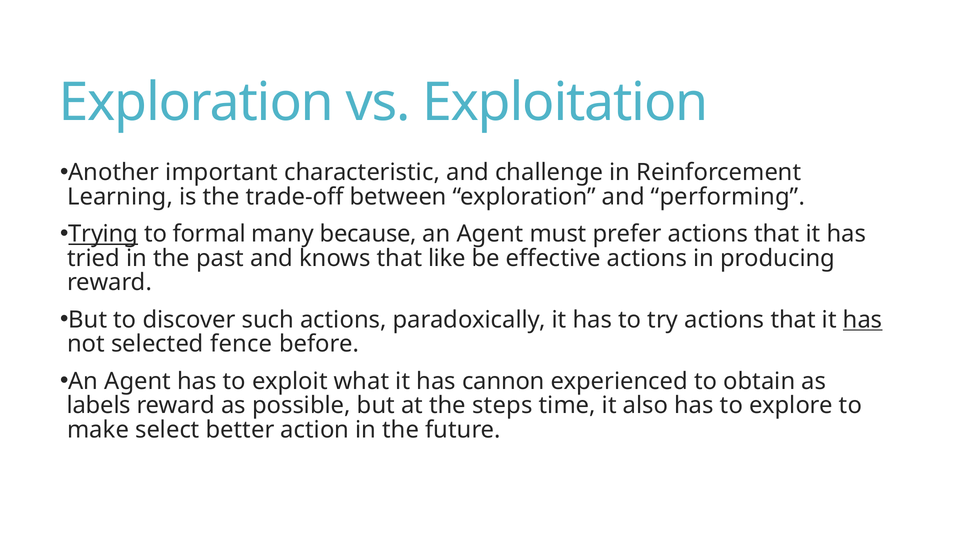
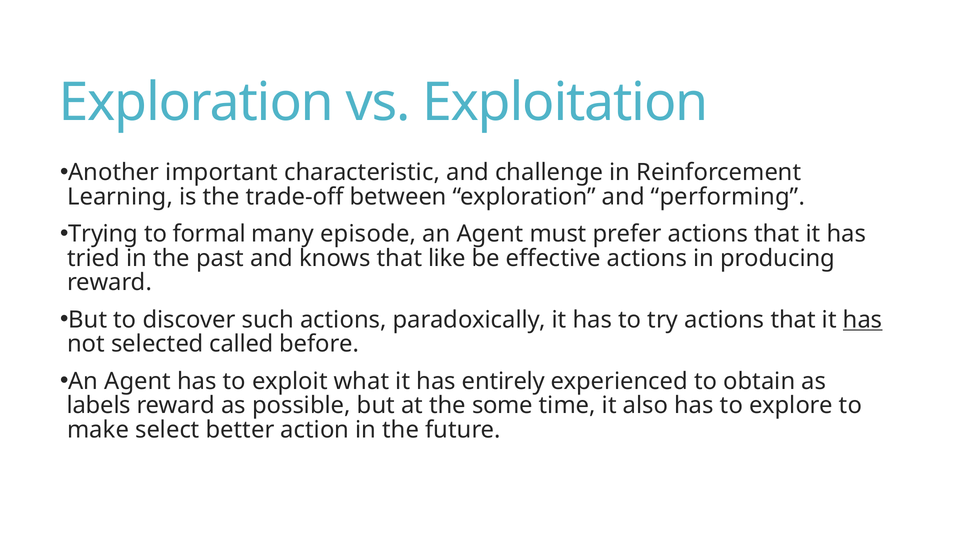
Trying underline: present -> none (103, 234)
because: because -> episode (368, 234)
fence: fence -> called (241, 344)
cannon: cannon -> entirely (503, 381)
steps: steps -> some (503, 406)
